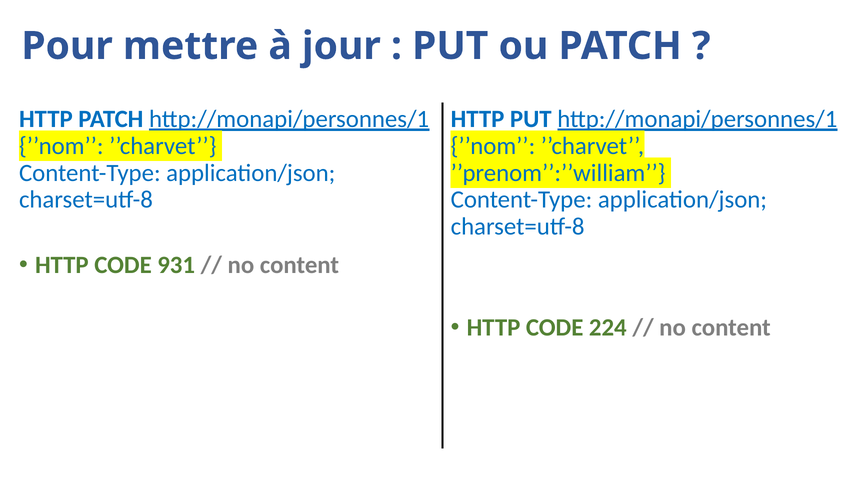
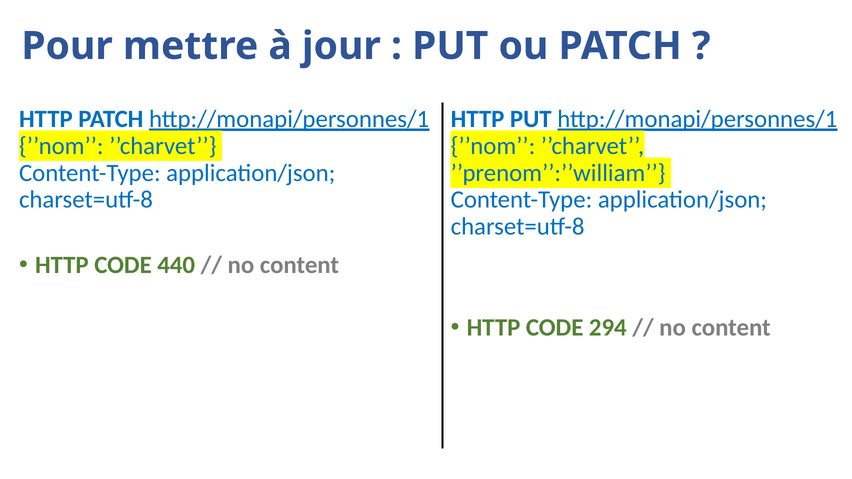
931: 931 -> 440 (176, 265)
224: 224 -> 294 (608, 328)
